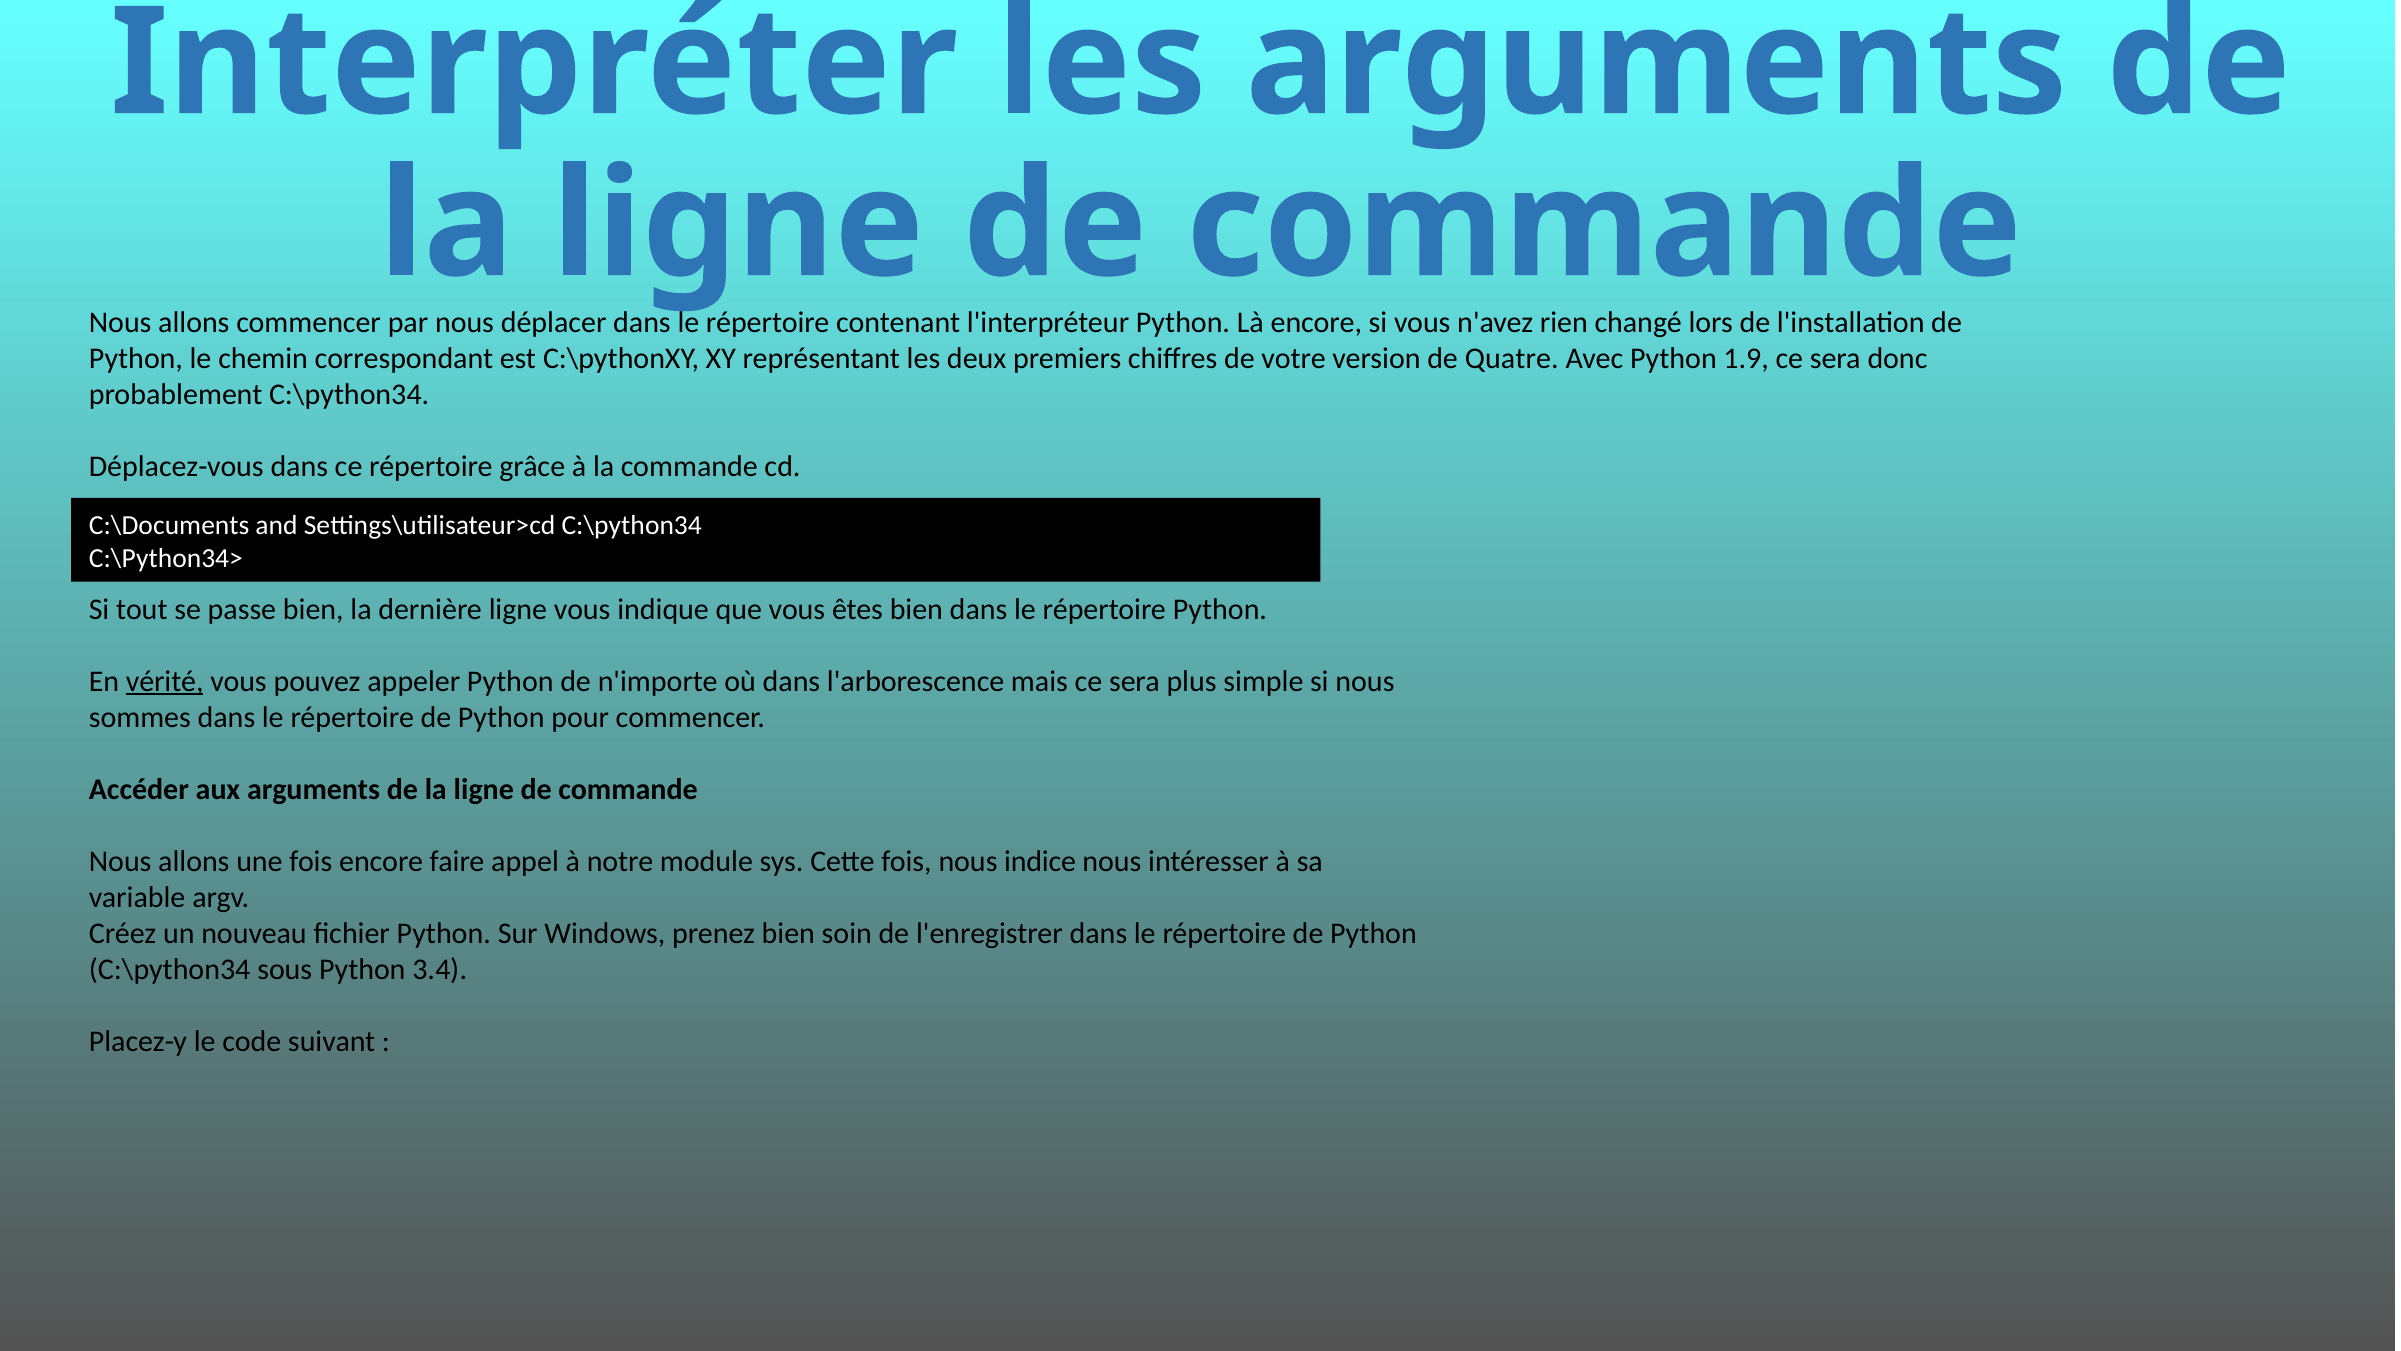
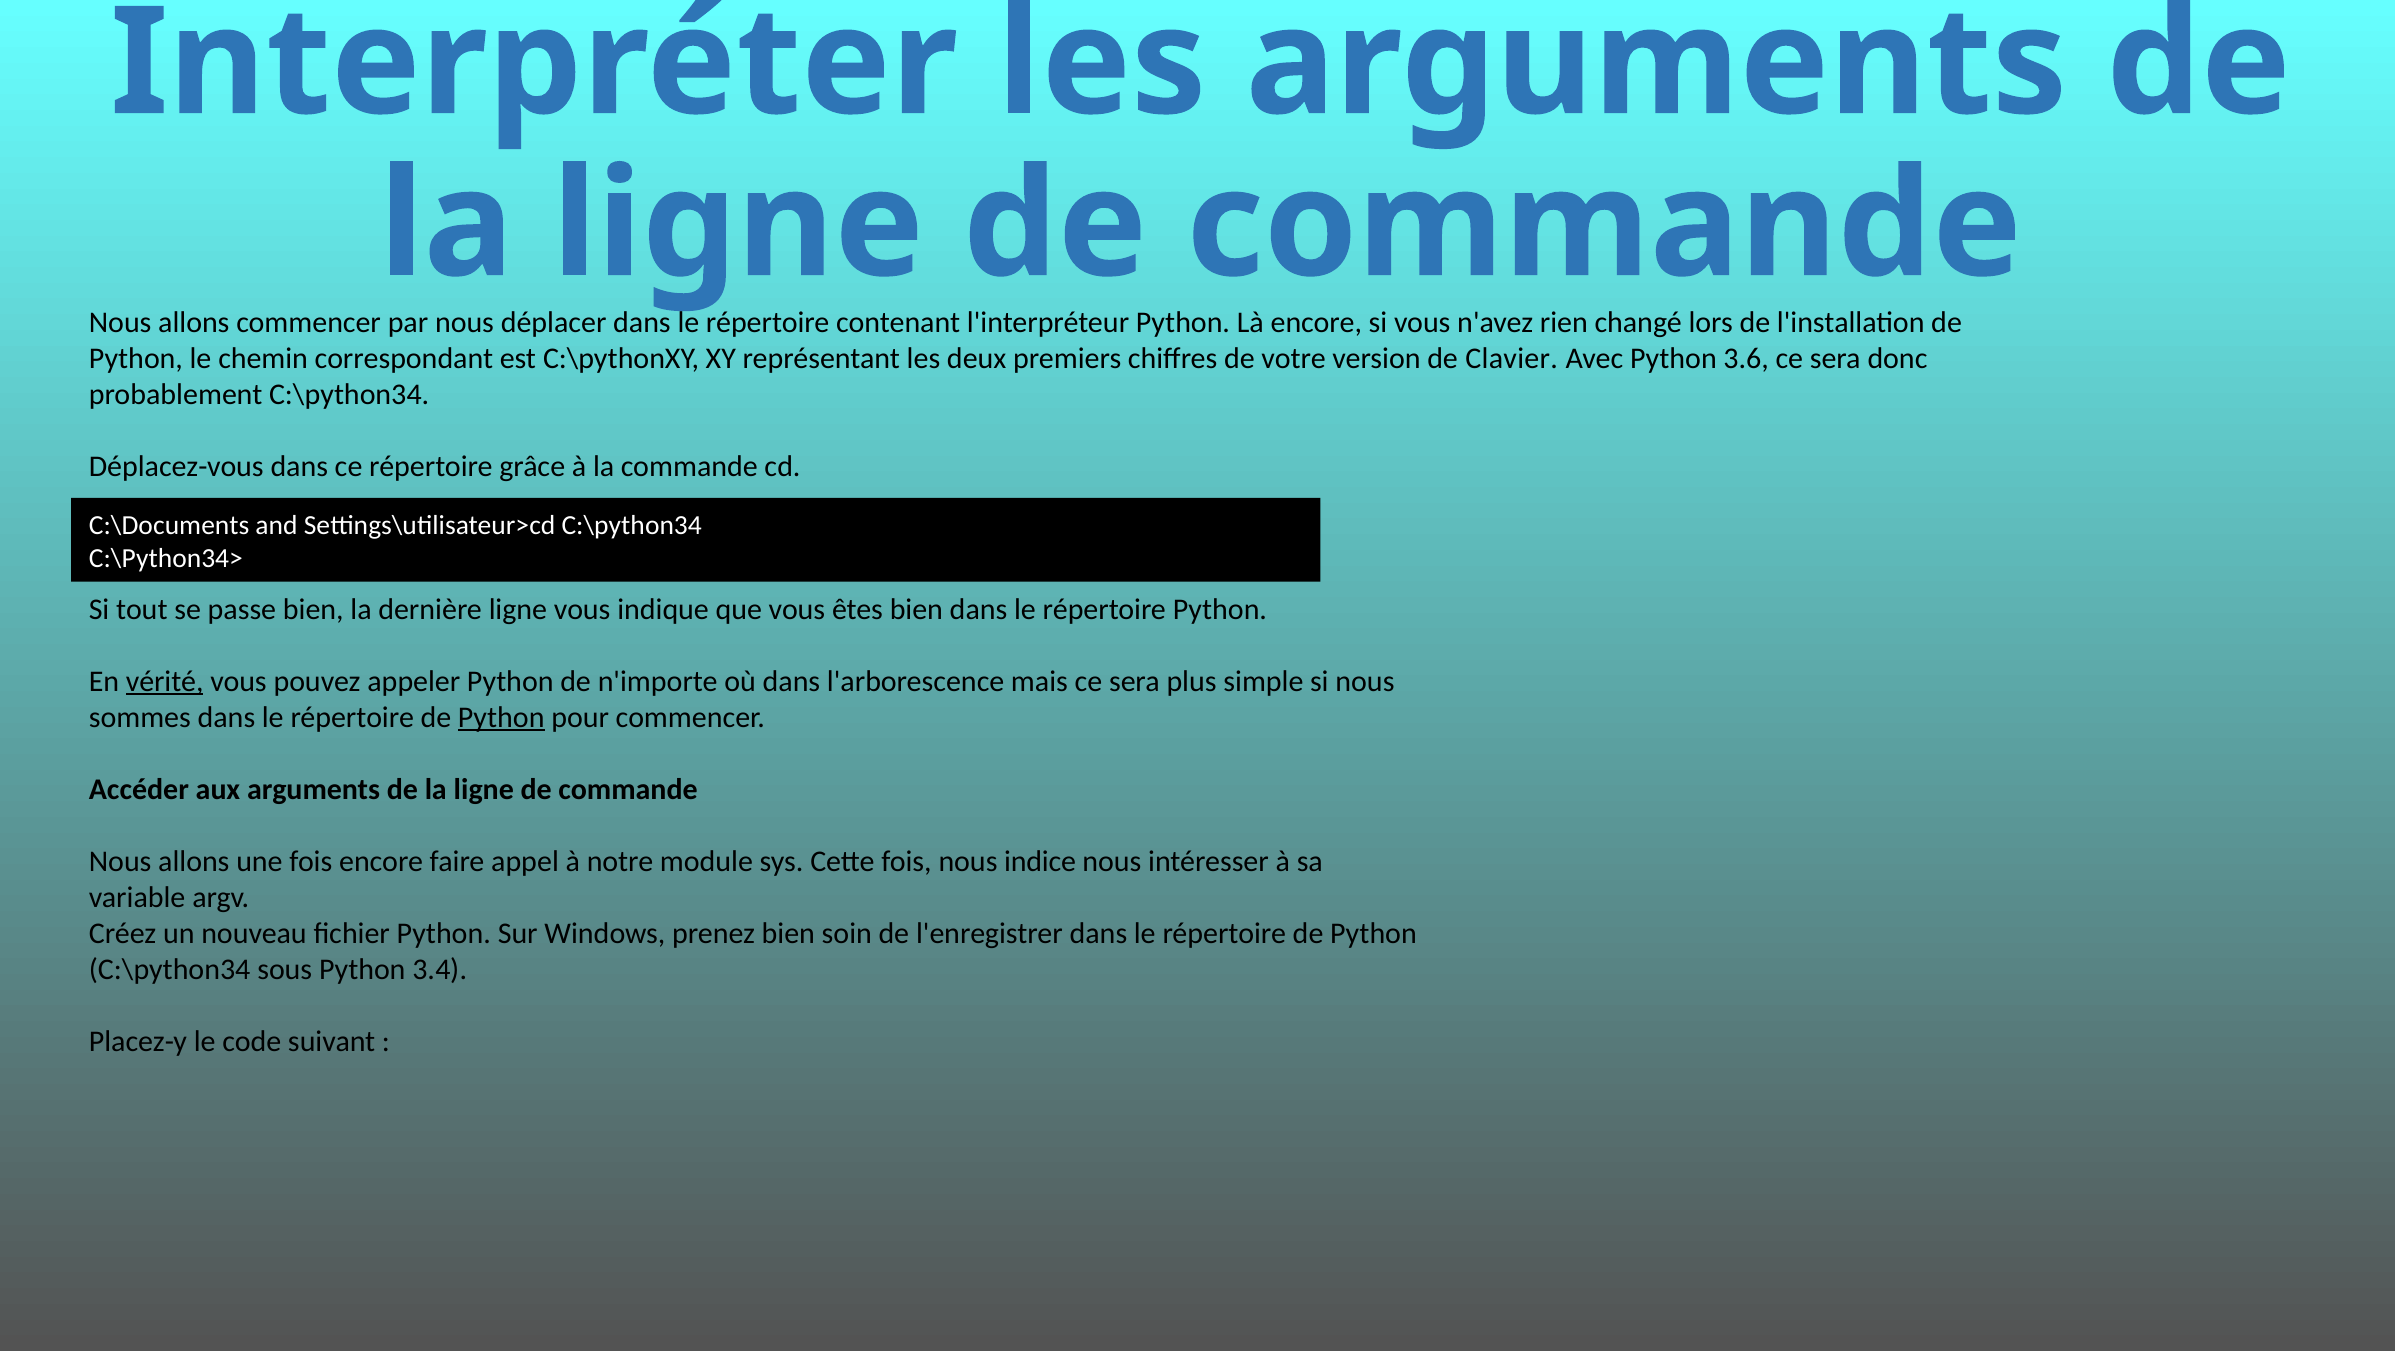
Quatre: Quatre -> Clavier (1512, 359)
1.9: 1.9 -> 3.6 (1746, 359)
Python underline: none -> present (501, 717)
